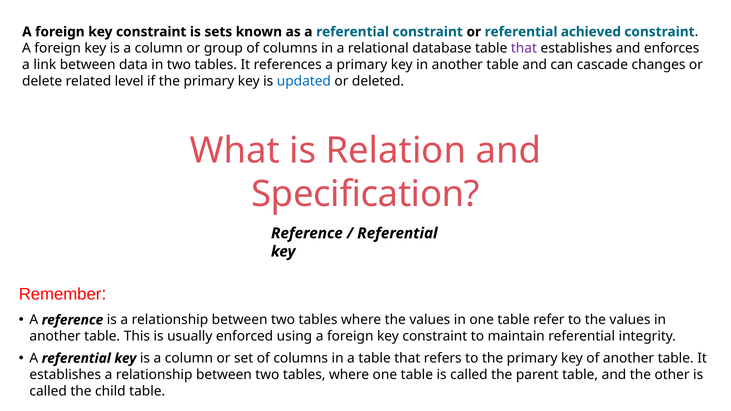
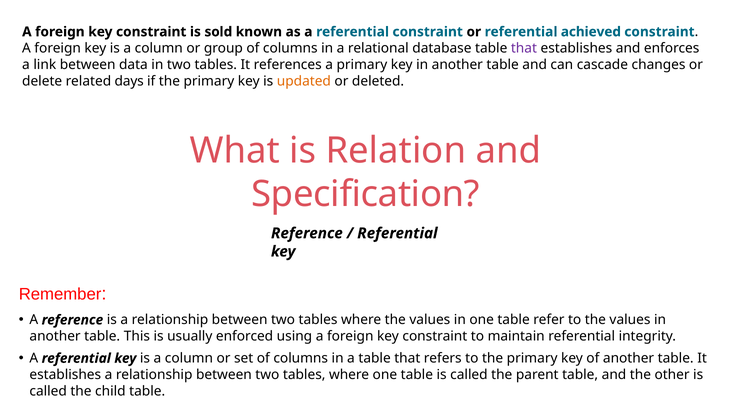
sets: sets -> sold (218, 32)
level: level -> days (129, 81)
updated colour: blue -> orange (304, 81)
